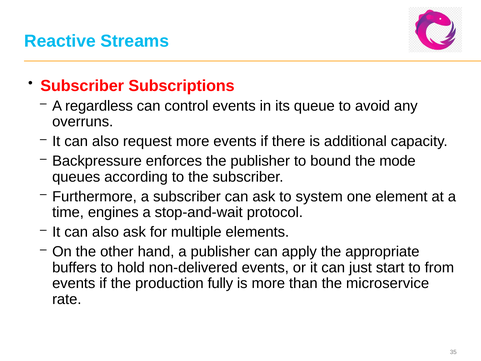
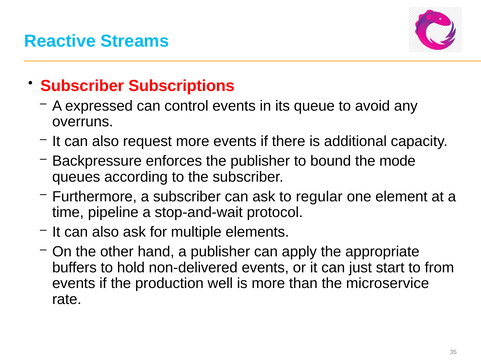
regardless: regardless -> expressed (99, 106)
system: system -> regular (319, 196)
engines: engines -> pipeline (113, 212)
fully: fully -> well (220, 283)
